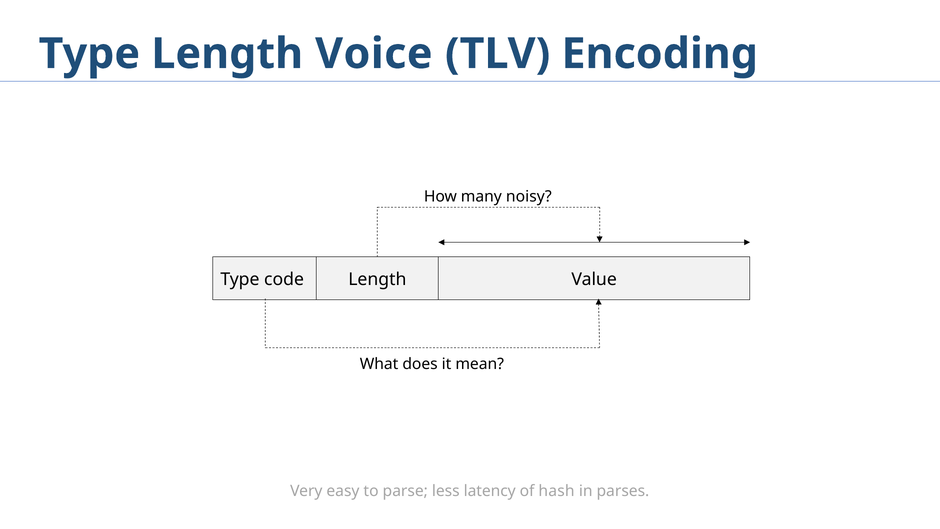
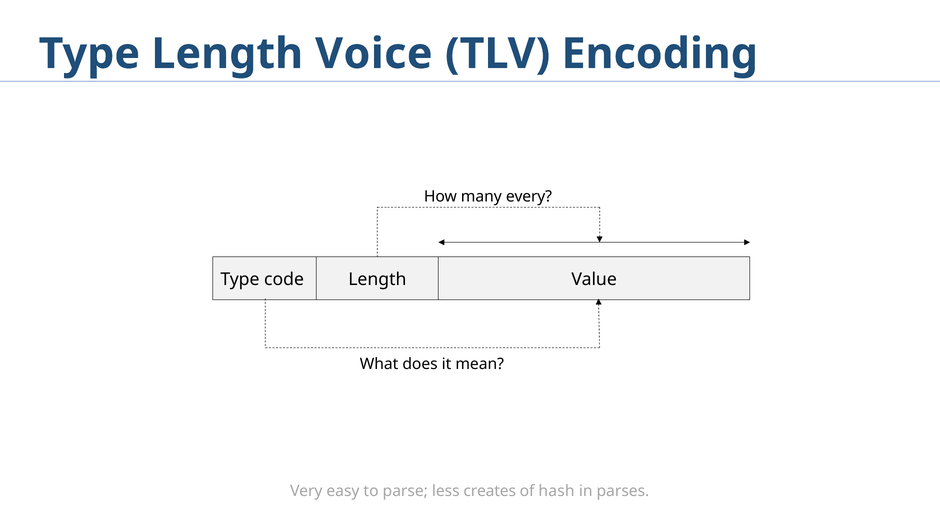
noisy: noisy -> every (529, 197)
latency: latency -> creates (490, 491)
